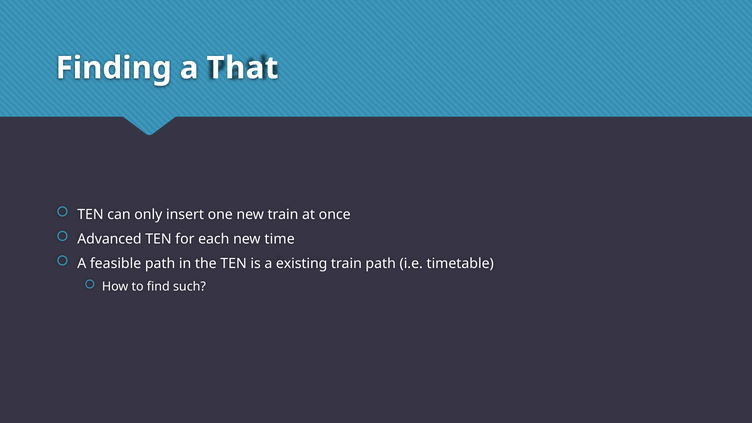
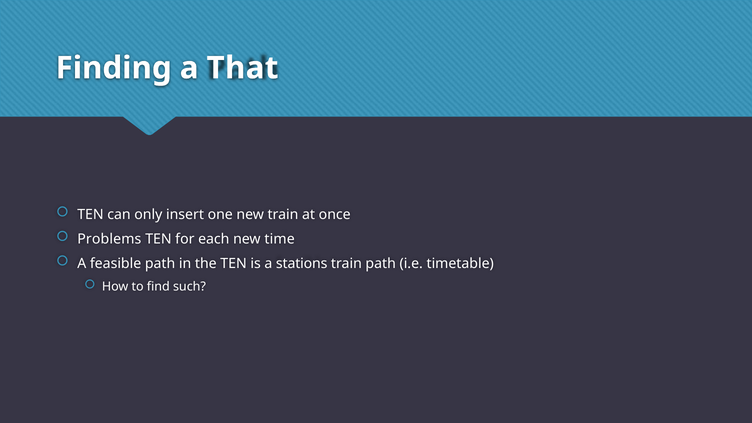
Advanced: Advanced -> Problems (109, 239)
existing: existing -> stations (302, 264)
